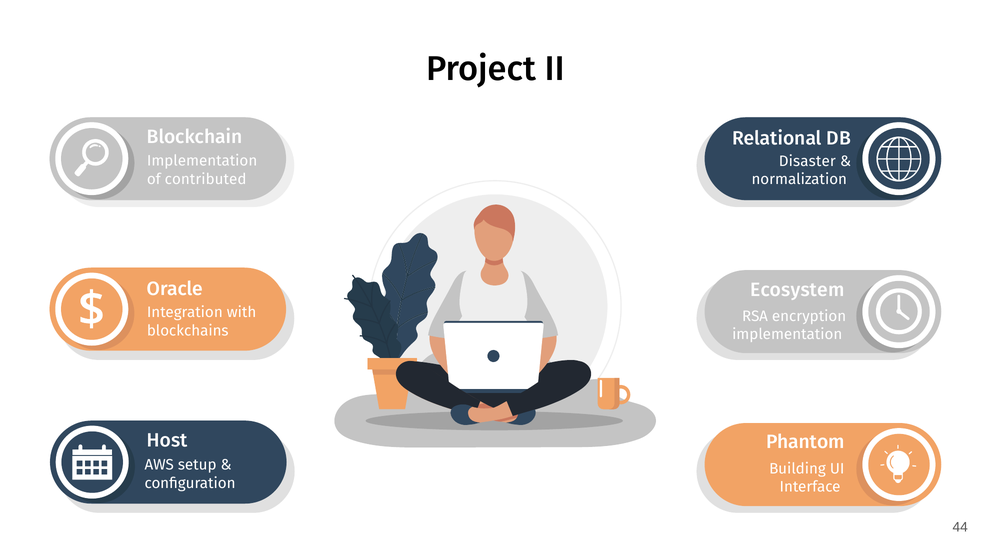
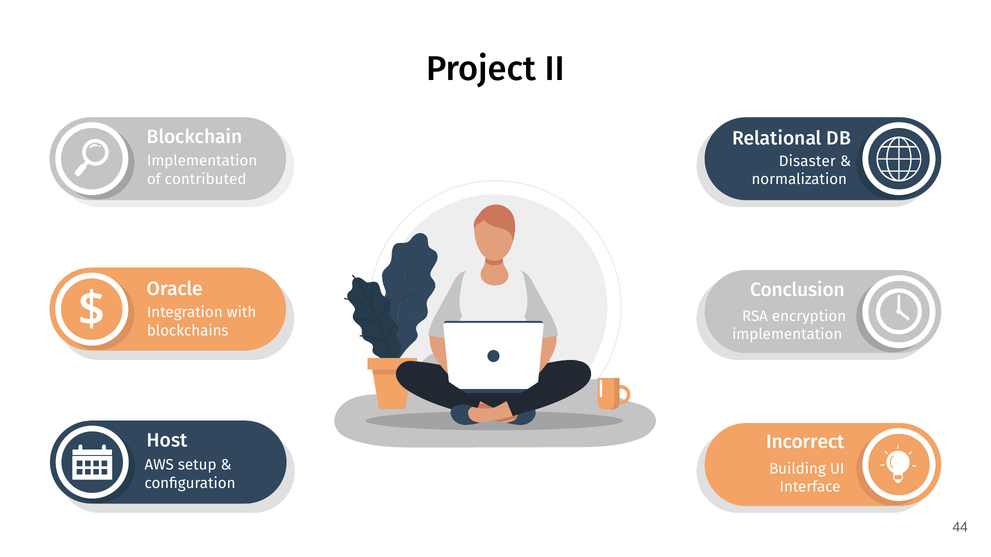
Ecosystem: Ecosystem -> Conclusion (797, 290)
Phantom: Phantom -> Incorrect (805, 442)
